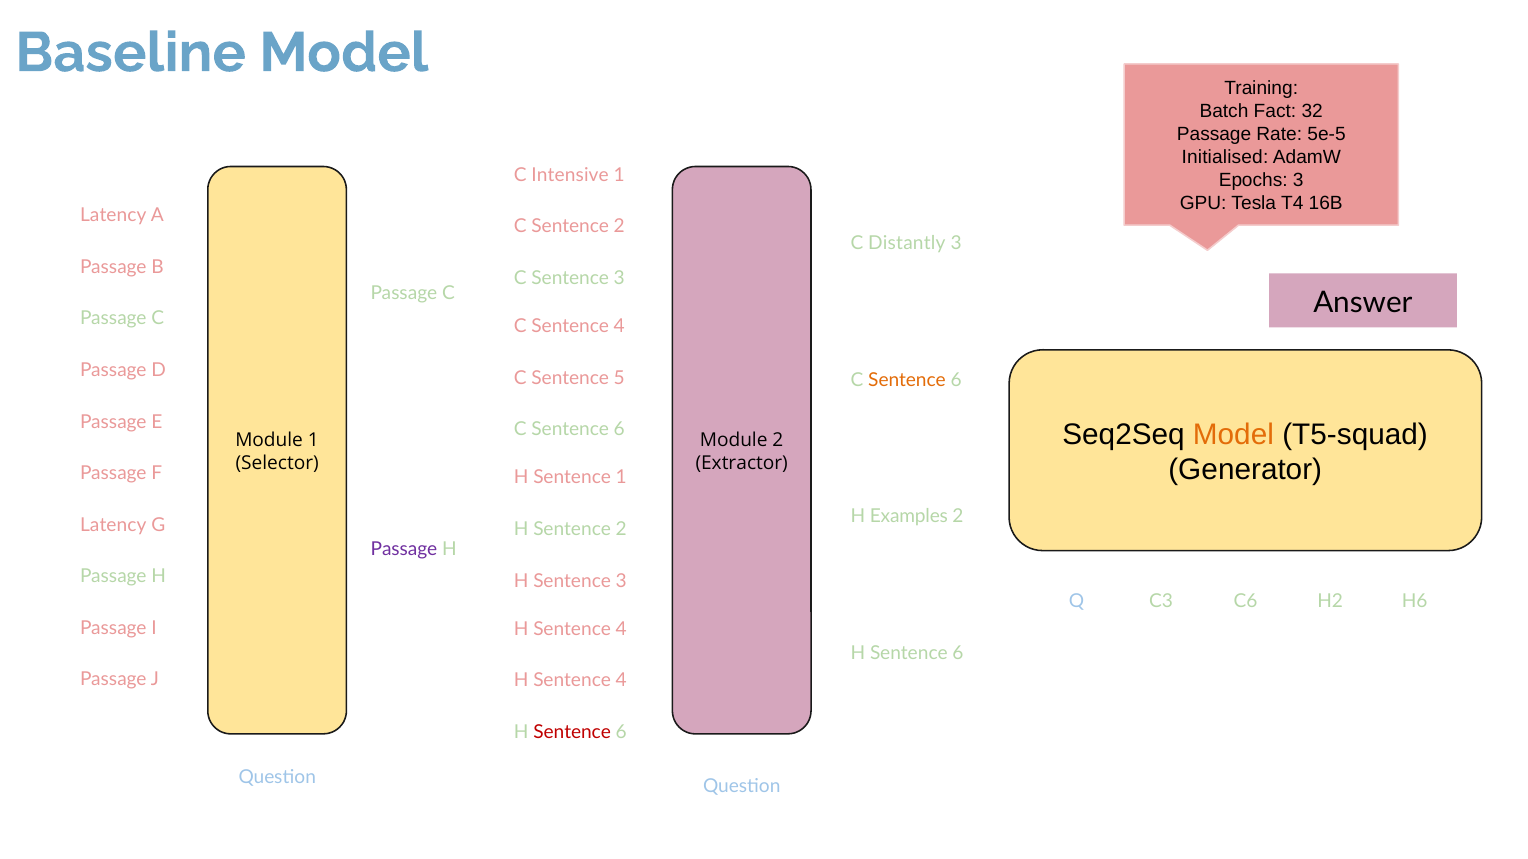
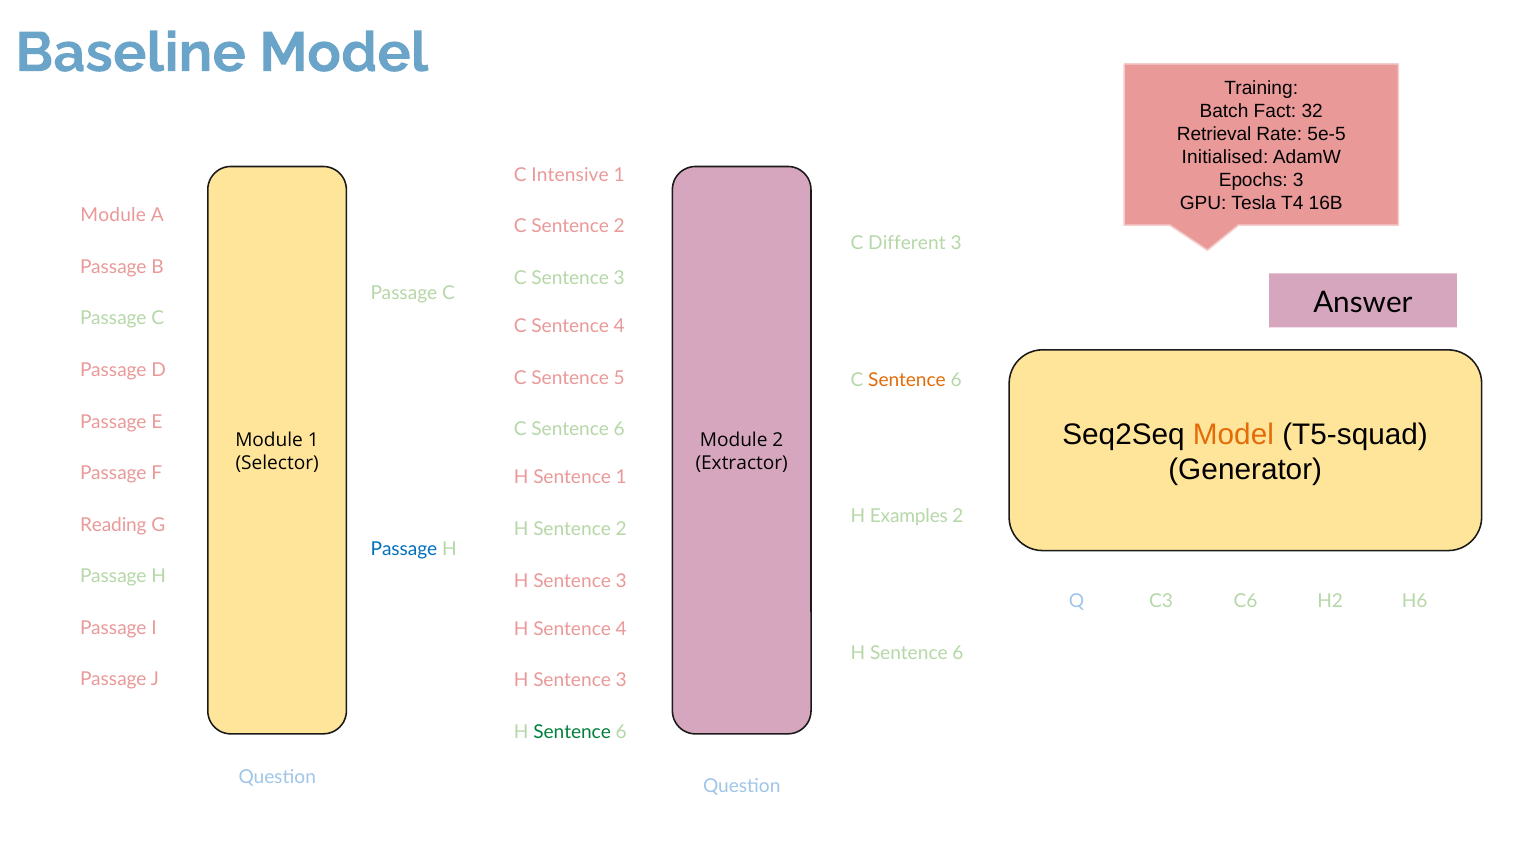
Passage: Passage -> Retrieval (1214, 134)
Latency: Latency -> Module (113, 216)
Distantly: Distantly -> Different (907, 243)
Latency: Latency -> Reading (113, 525)
Passage colour: purple -> blue (404, 549)
4: 4 -> 3 (621, 681)
Sentence colour: red -> green (572, 733)
